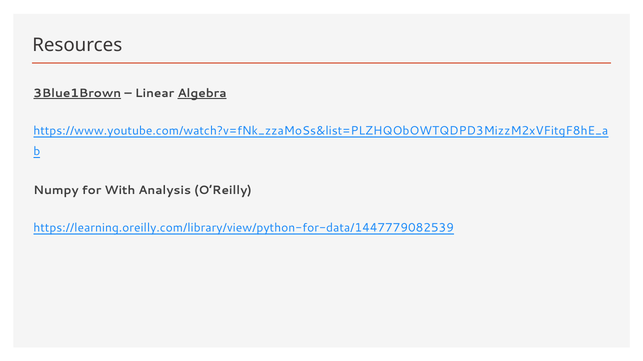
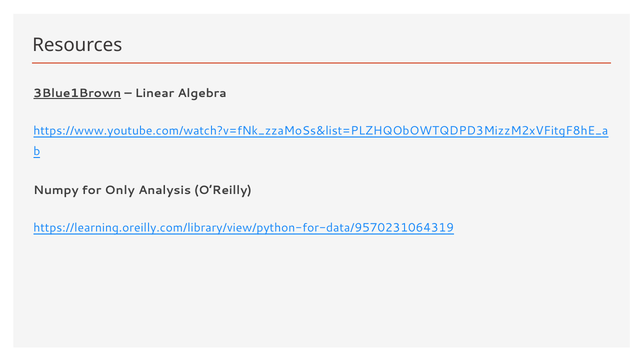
Algebra underline: present -> none (202, 93)
With: With -> Only (120, 191)
https://learning.oreilly.com/library/view/python-for-data/1447779082539: https://learning.oreilly.com/library/view/python-for-data/1447779082539 -> https://learning.oreilly.com/library/view/python-for-data/9570231064319 (244, 228)
